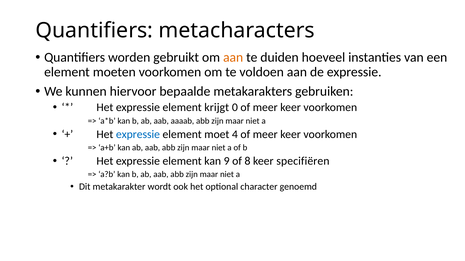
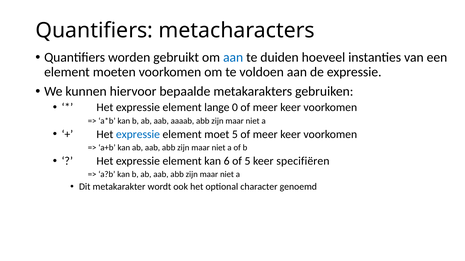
aan colour: orange -> blue (233, 58)
krijgt: krijgt -> lange (217, 108)
moet 4: 4 -> 5 (235, 135)
9: 9 -> 6 (227, 161)
of 8: 8 -> 5 (247, 161)
